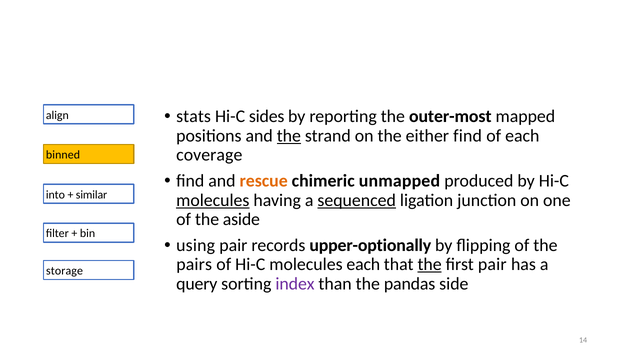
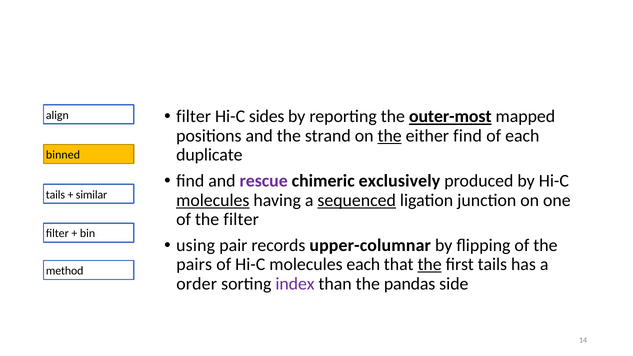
stats: stats -> filter (194, 117)
outer-most underline: none -> present (450, 117)
the underline: present -> none (289, 136)
the underline: none -> present (390, 136)
coverage: coverage -> duplicate (209, 155)
rescue colour: orange -> purple (264, 181)
unmapped: unmapped -> exclusively (399, 181)
into: into -> tails (55, 195)
the aside: aside -> filter (241, 219)
upper-optionally: upper-optionally -> upper-columnar (370, 245)
first pair: pair -> tails (492, 265)
storage: storage -> method (65, 271)
query: query -> order (197, 284)
